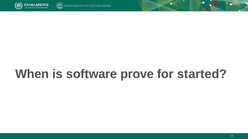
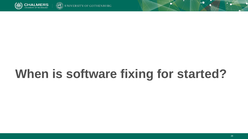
prove: prove -> fixing (137, 74)
